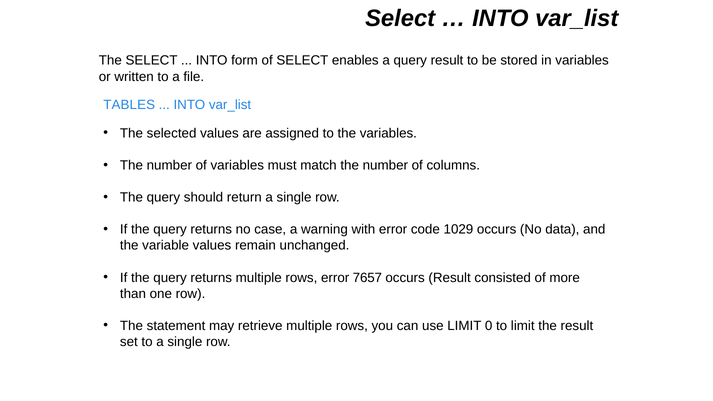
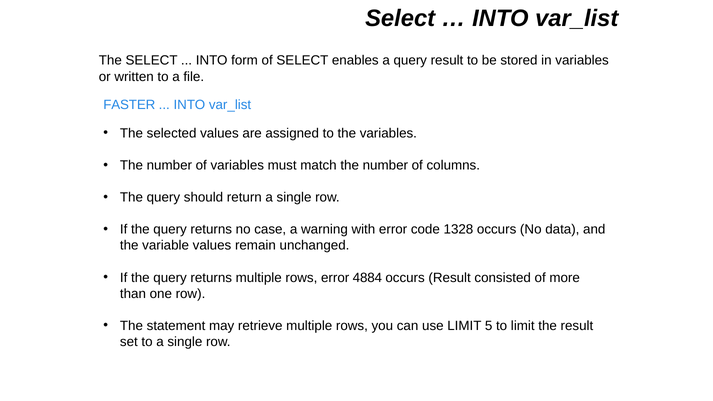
TABLES: TABLES -> FASTER (129, 105)
1029: 1029 -> 1328 (458, 230)
7657: 7657 -> 4884 (367, 278)
0: 0 -> 5 (489, 326)
